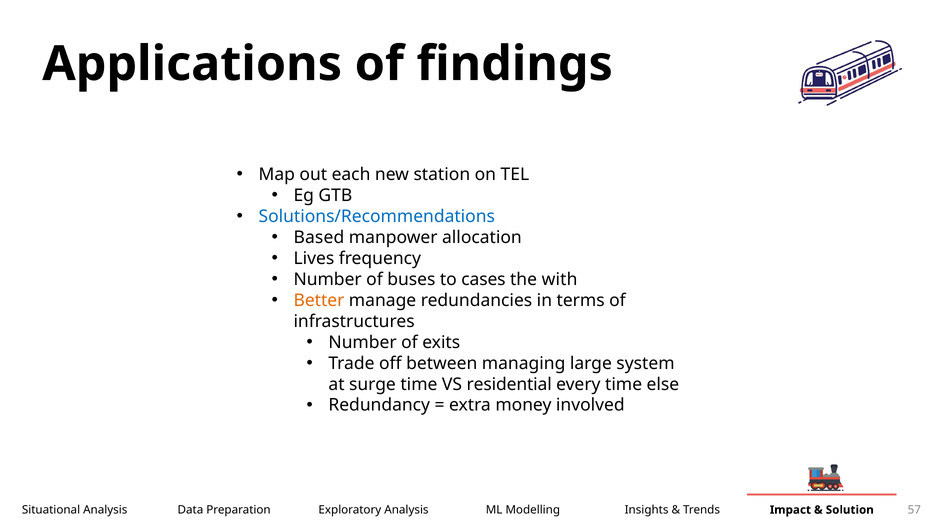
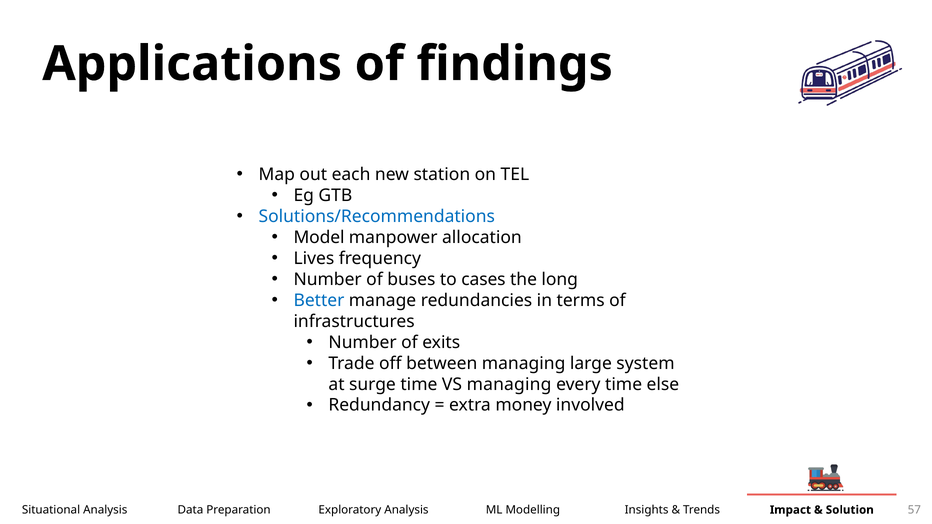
Based: Based -> Model (319, 238)
with: with -> long (560, 280)
Better colour: orange -> blue (319, 301)
VS residential: residential -> managing (509, 384)
